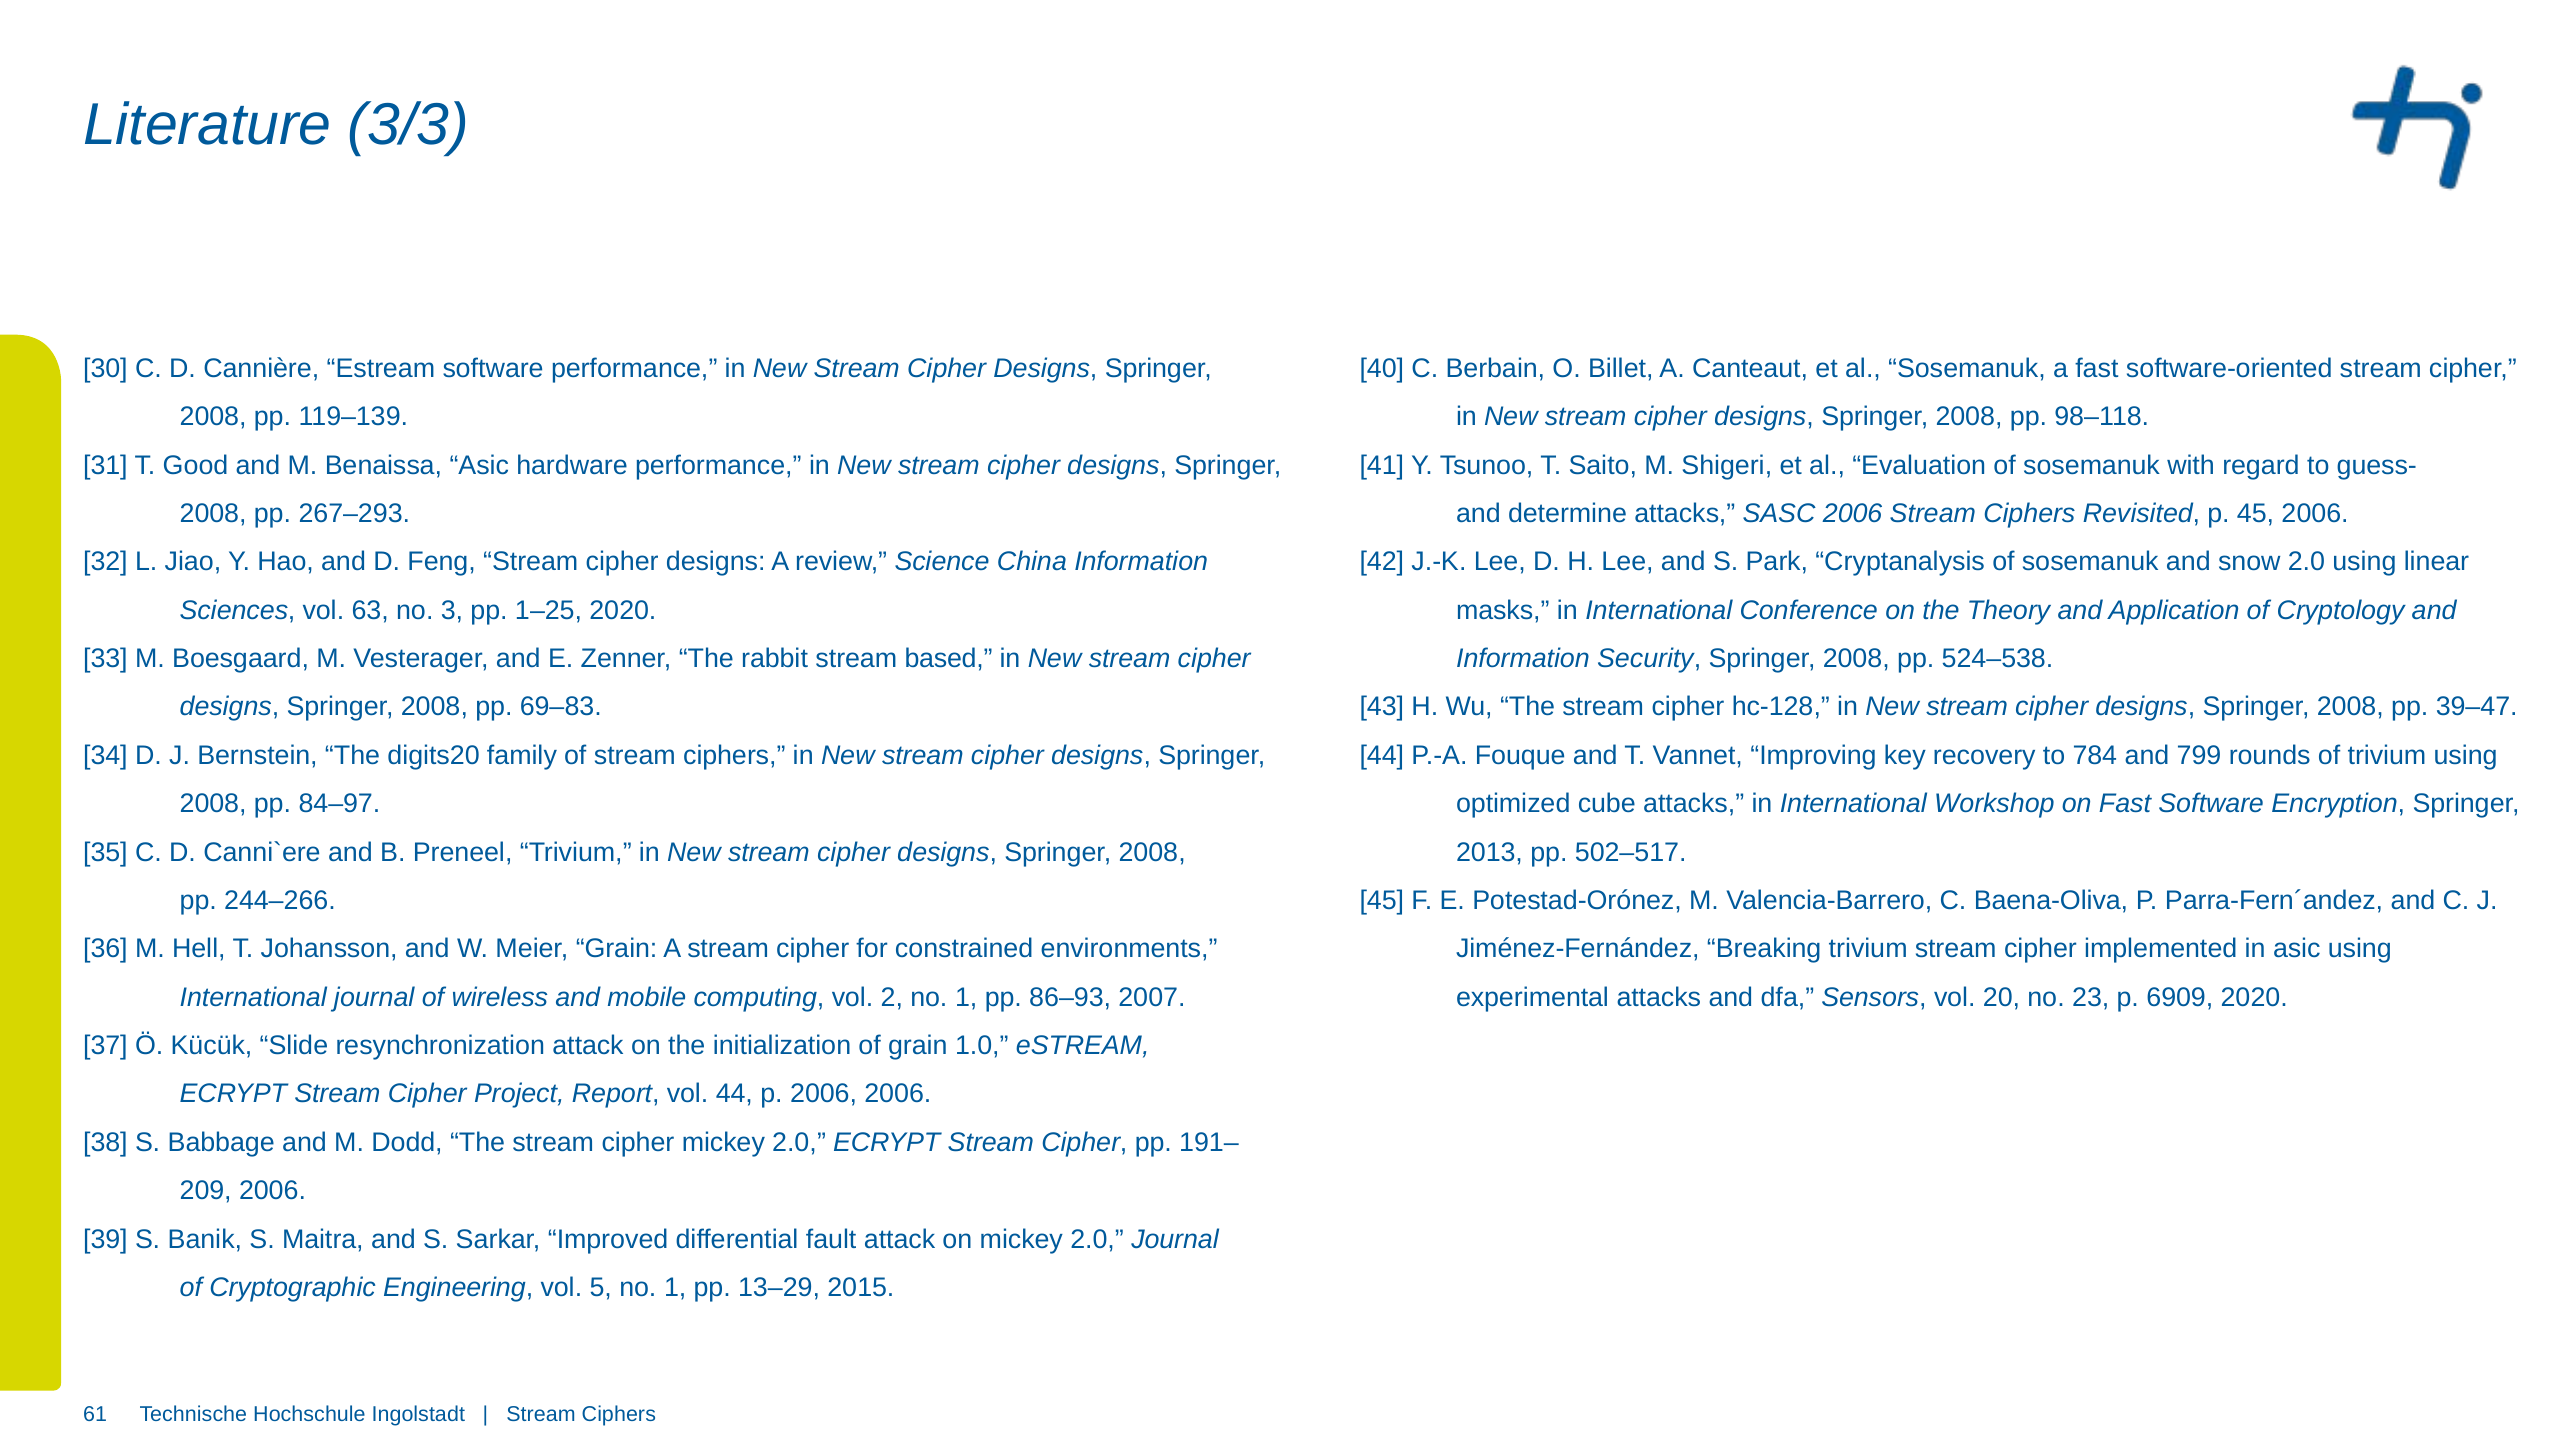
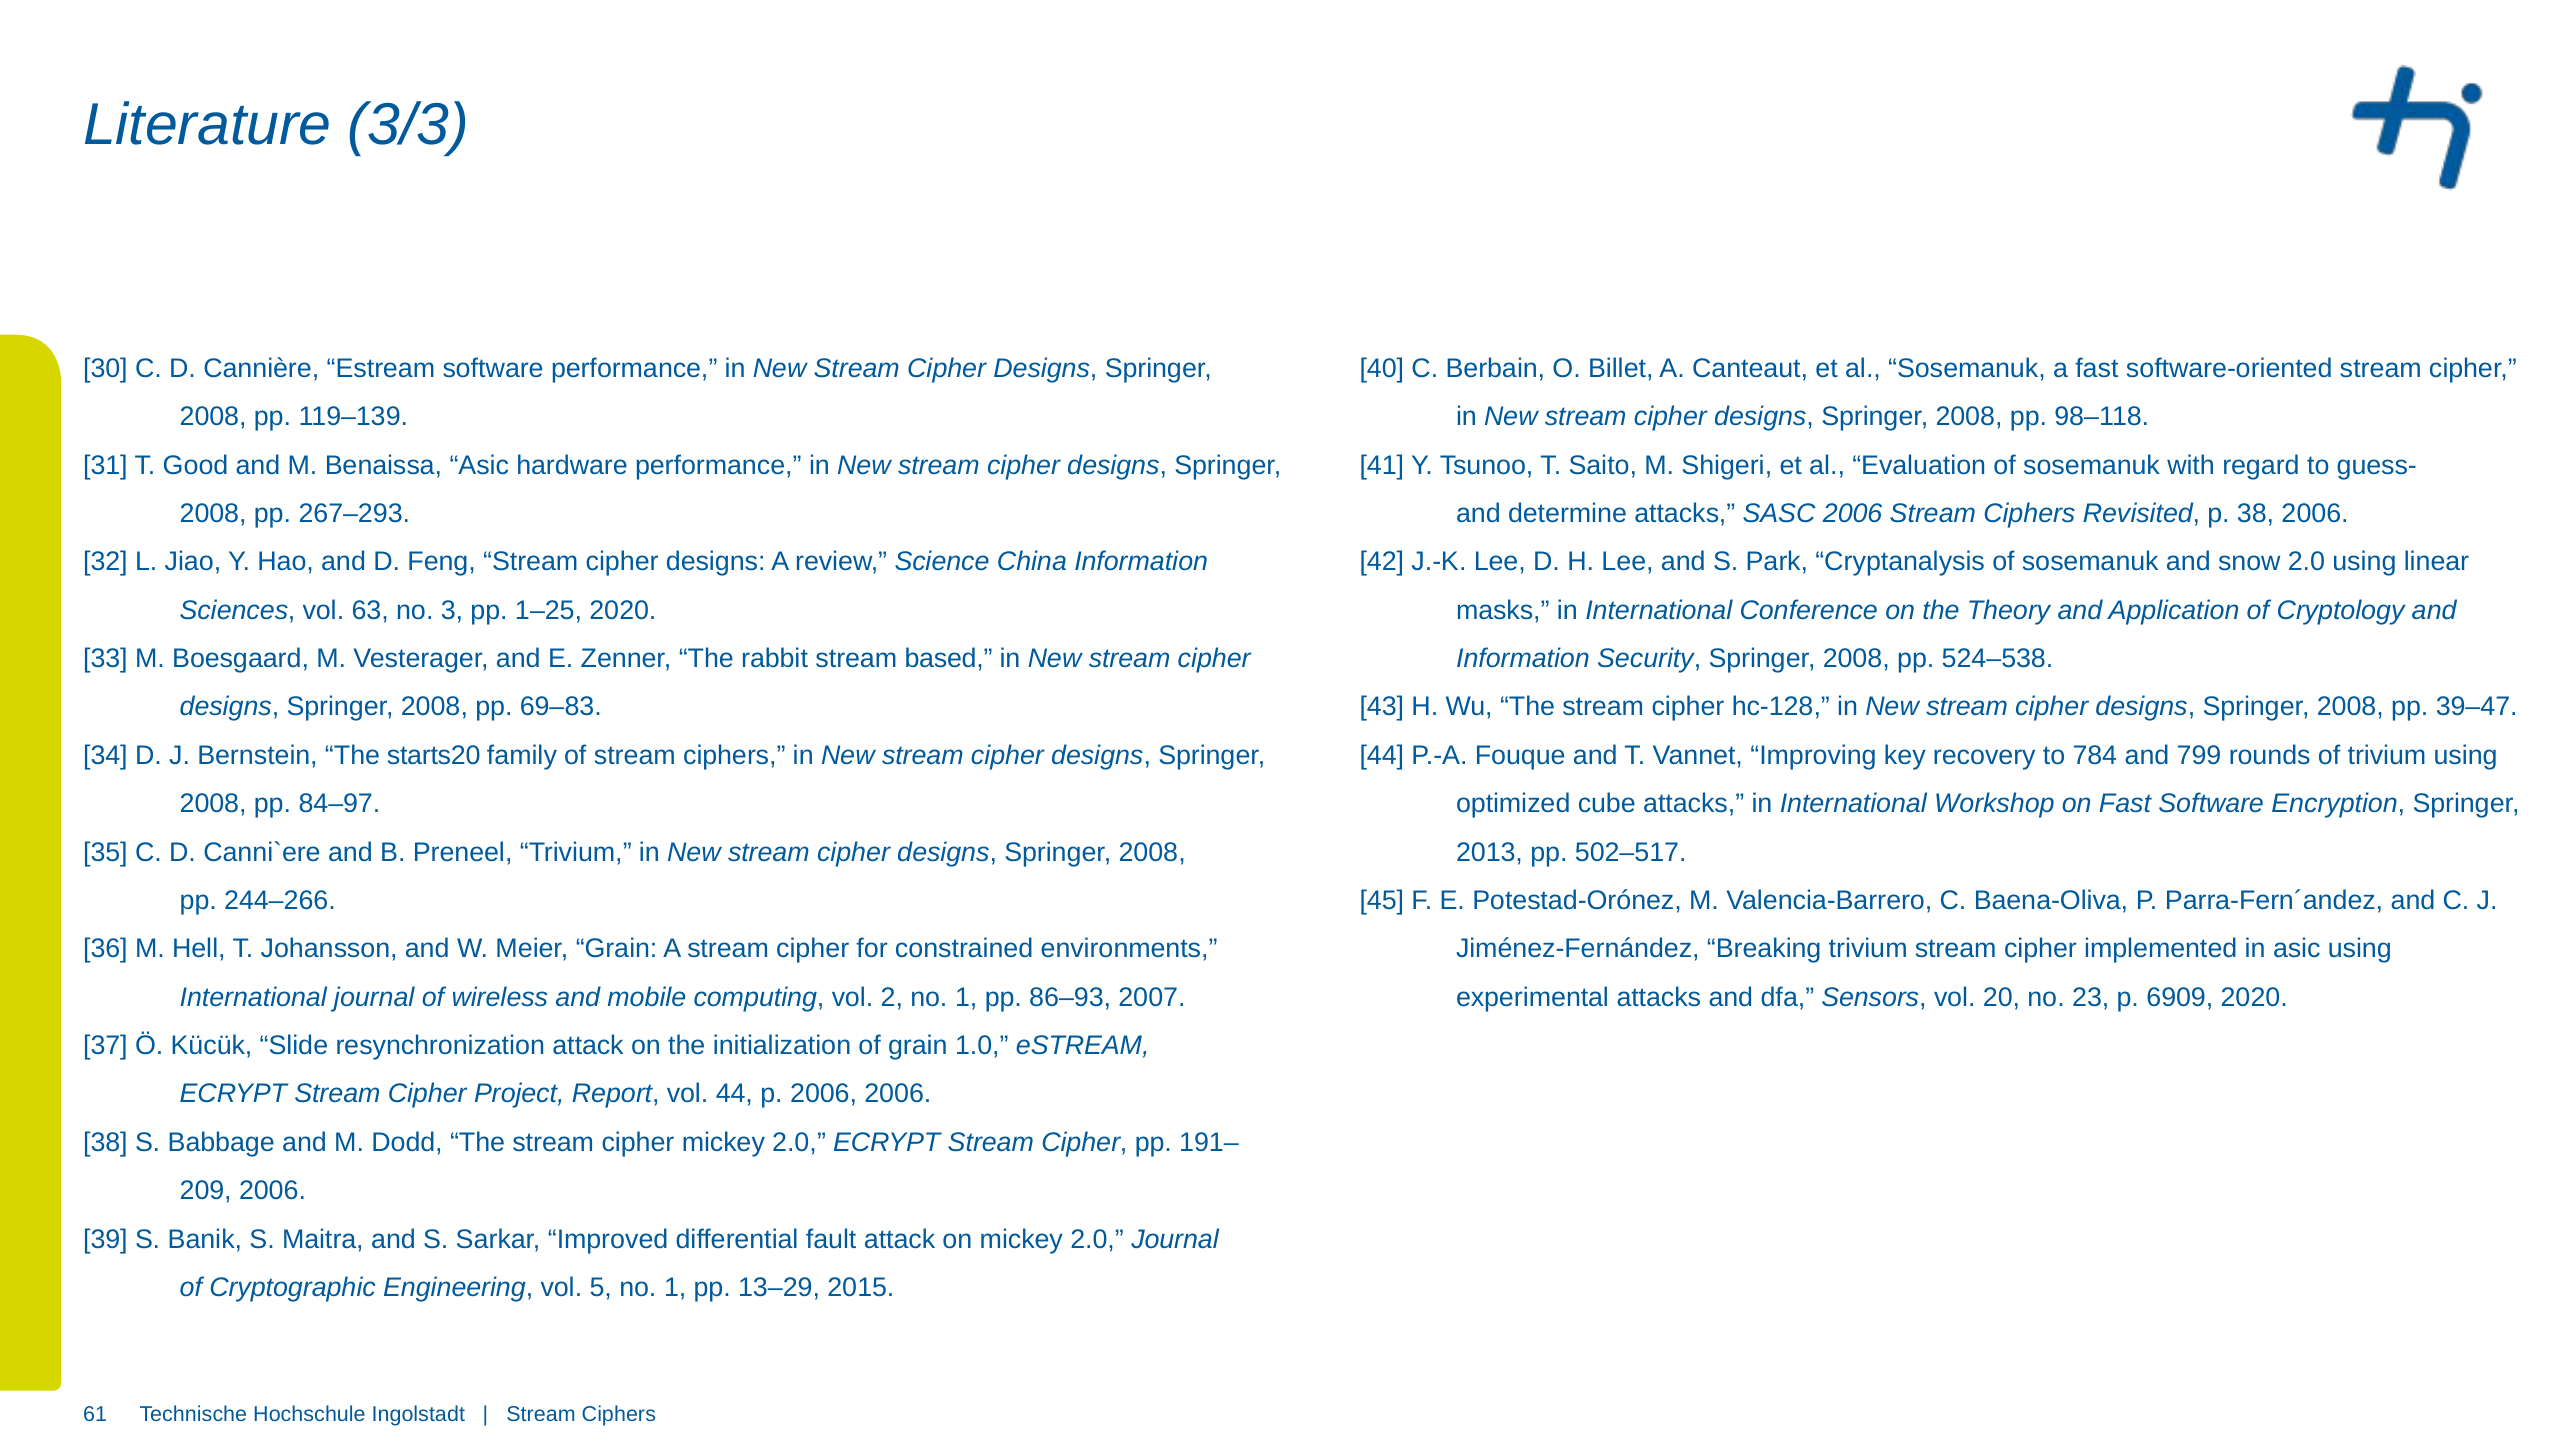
p 45: 45 -> 38 (2256, 514)
digits20: digits20 -> starts20 (434, 755)
